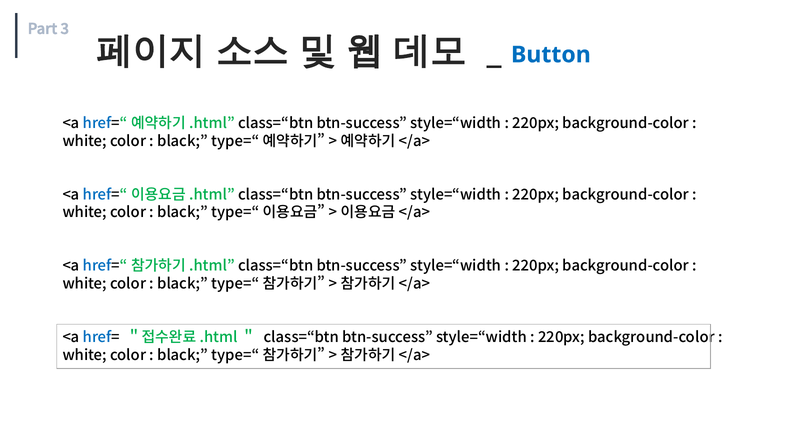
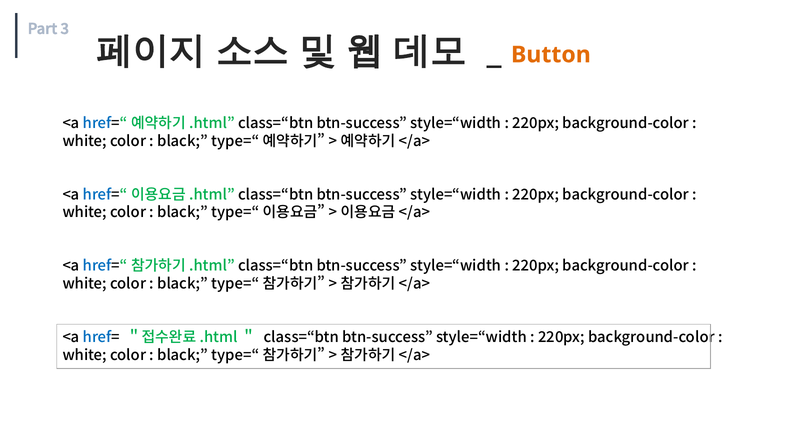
Button colour: blue -> orange (551, 55)
